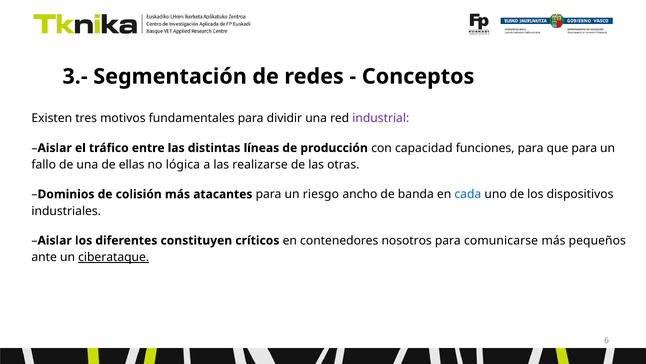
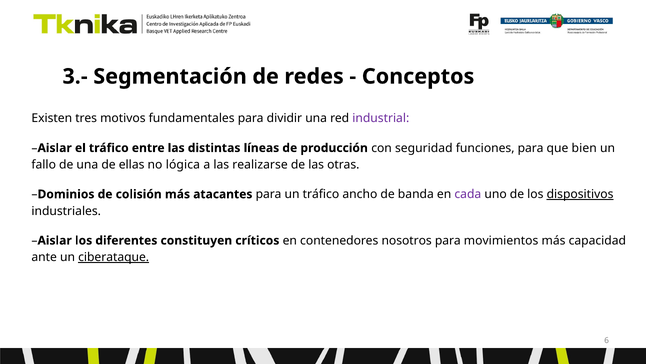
capacidad: capacidad -> seguridad (424, 148)
que para: para -> bien (584, 148)
un riesgo: riesgo -> tráfico (321, 194)
cada colour: blue -> purple (468, 194)
dispositivos underline: none -> present (580, 194)
comunicarse: comunicarse -> movimientos (501, 240)
pequeños: pequeños -> capacidad (597, 240)
